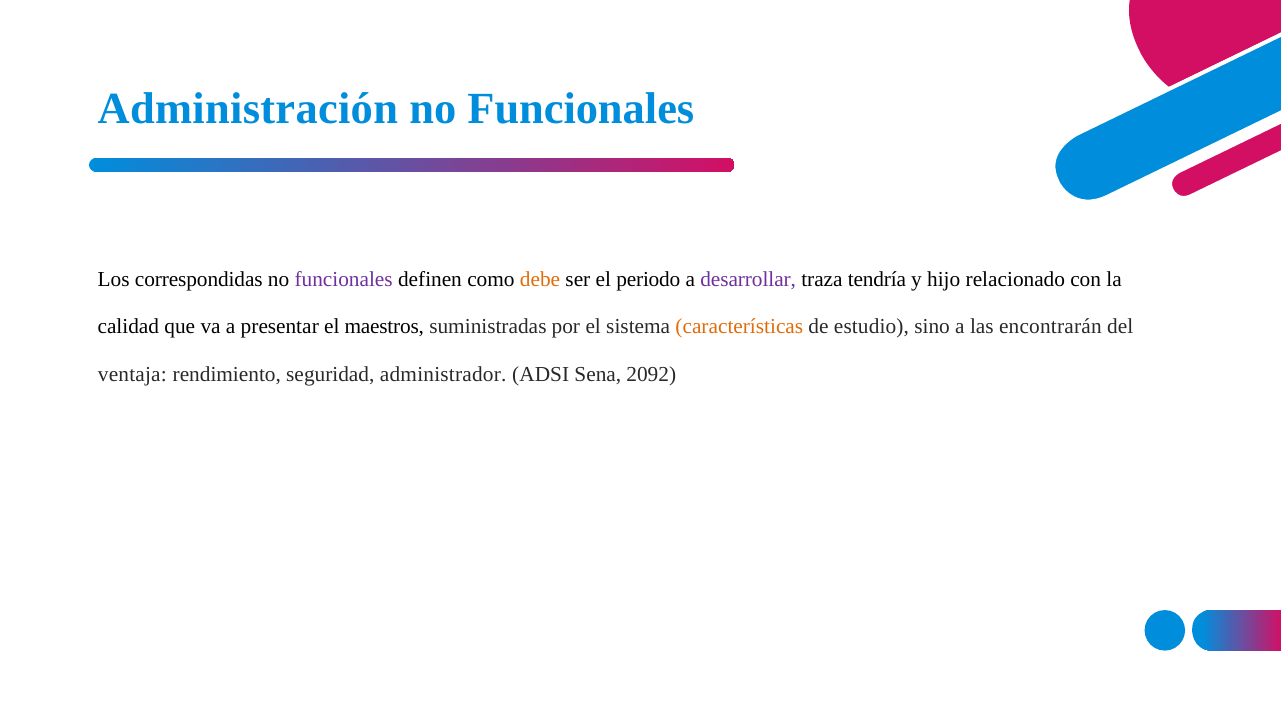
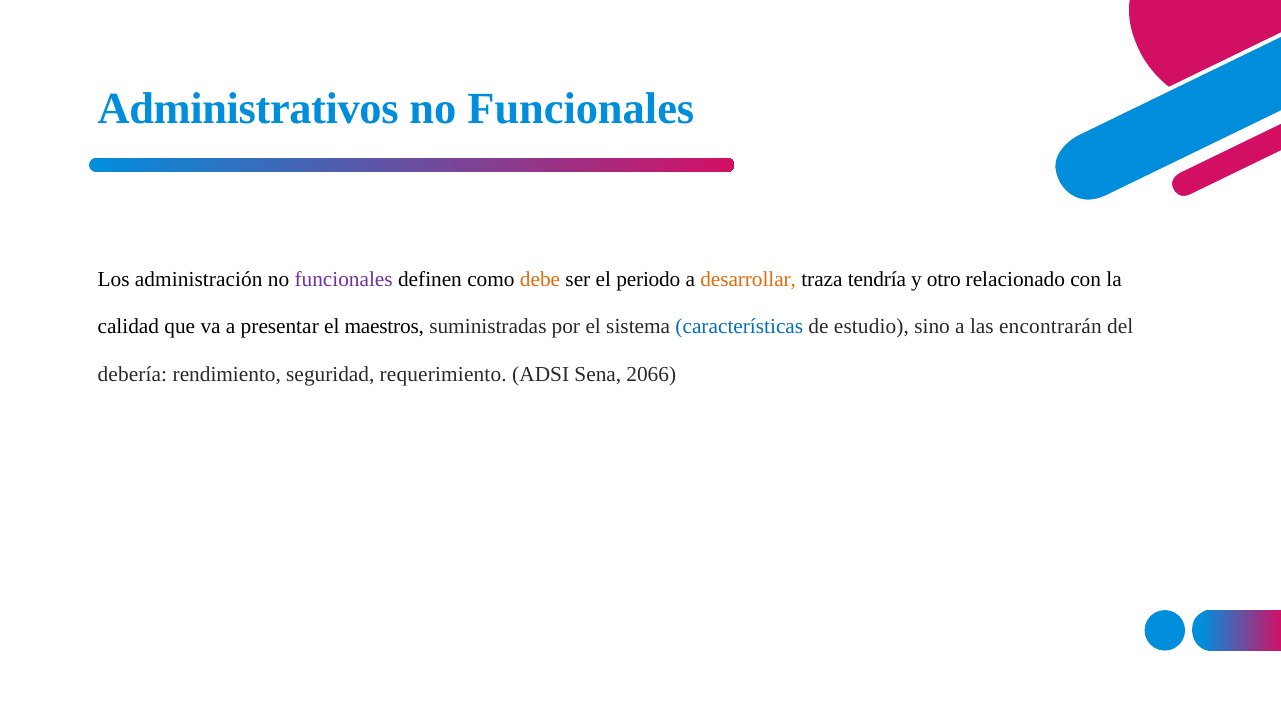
Administración: Administración -> Administrativos (248, 108)
correspondidas: correspondidas -> administración (199, 279)
desarrollar colour: purple -> orange (748, 279)
hijo: hijo -> otro (944, 279)
características colour: orange -> blue (739, 326)
ventaja: ventaja -> debería (132, 374)
administrador: administrador -> requerimiento (443, 374)
2092: 2092 -> 2066 (651, 374)
